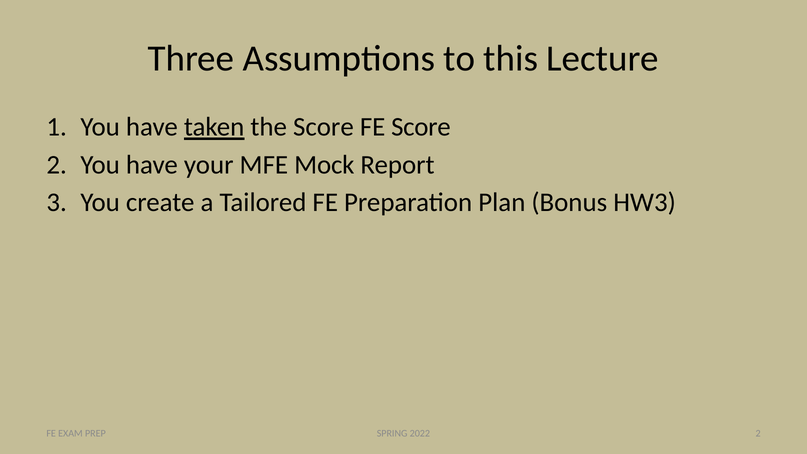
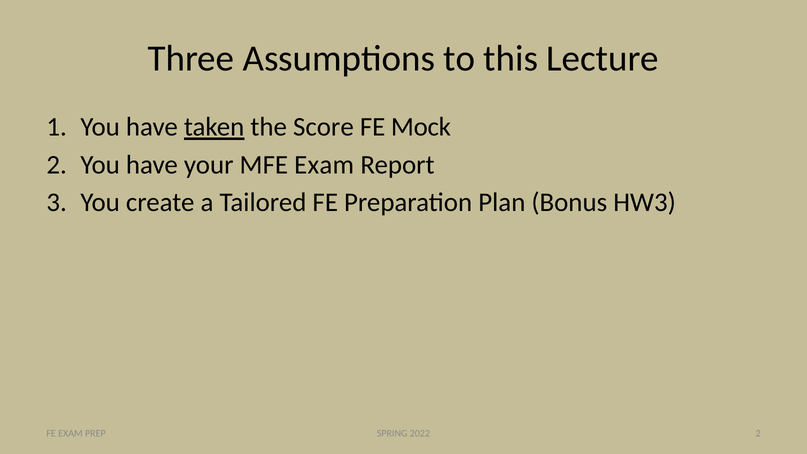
FE Score: Score -> Mock (421, 127)
MFE Mock: Mock -> Exam (324, 165)
